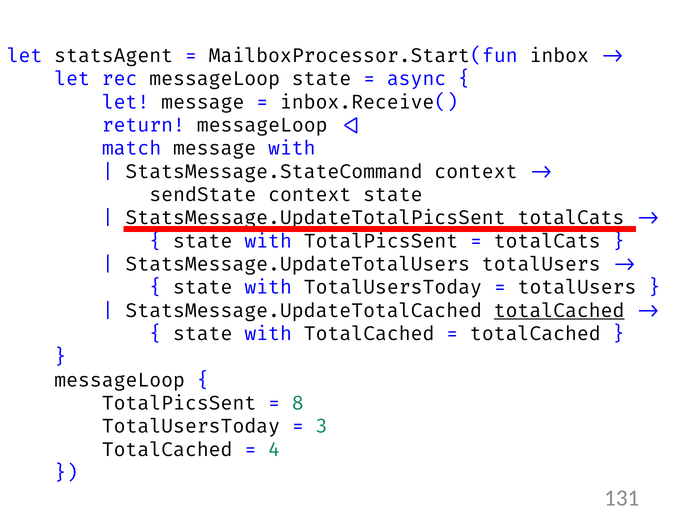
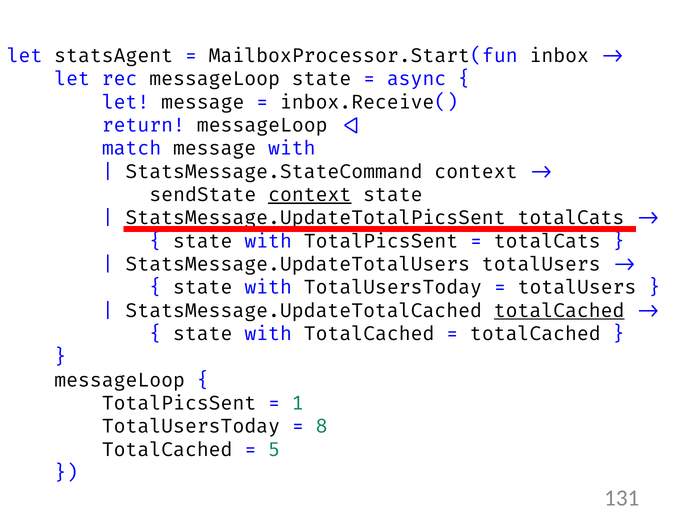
context underline: none -> present (310, 195)
8: 8 -> 1 (298, 403)
3: 3 -> 8 (322, 426)
4: 4 -> 5 (274, 449)
